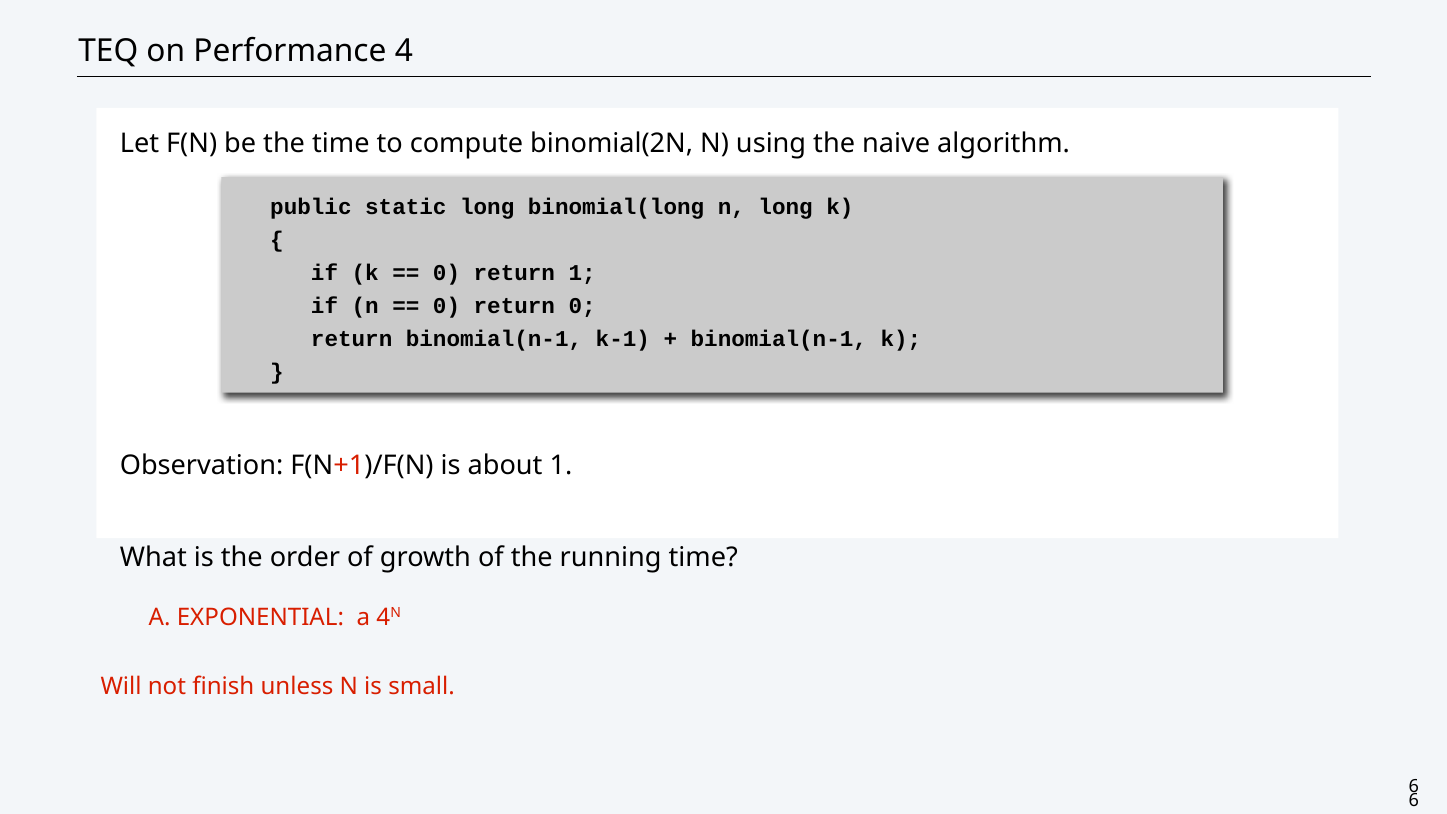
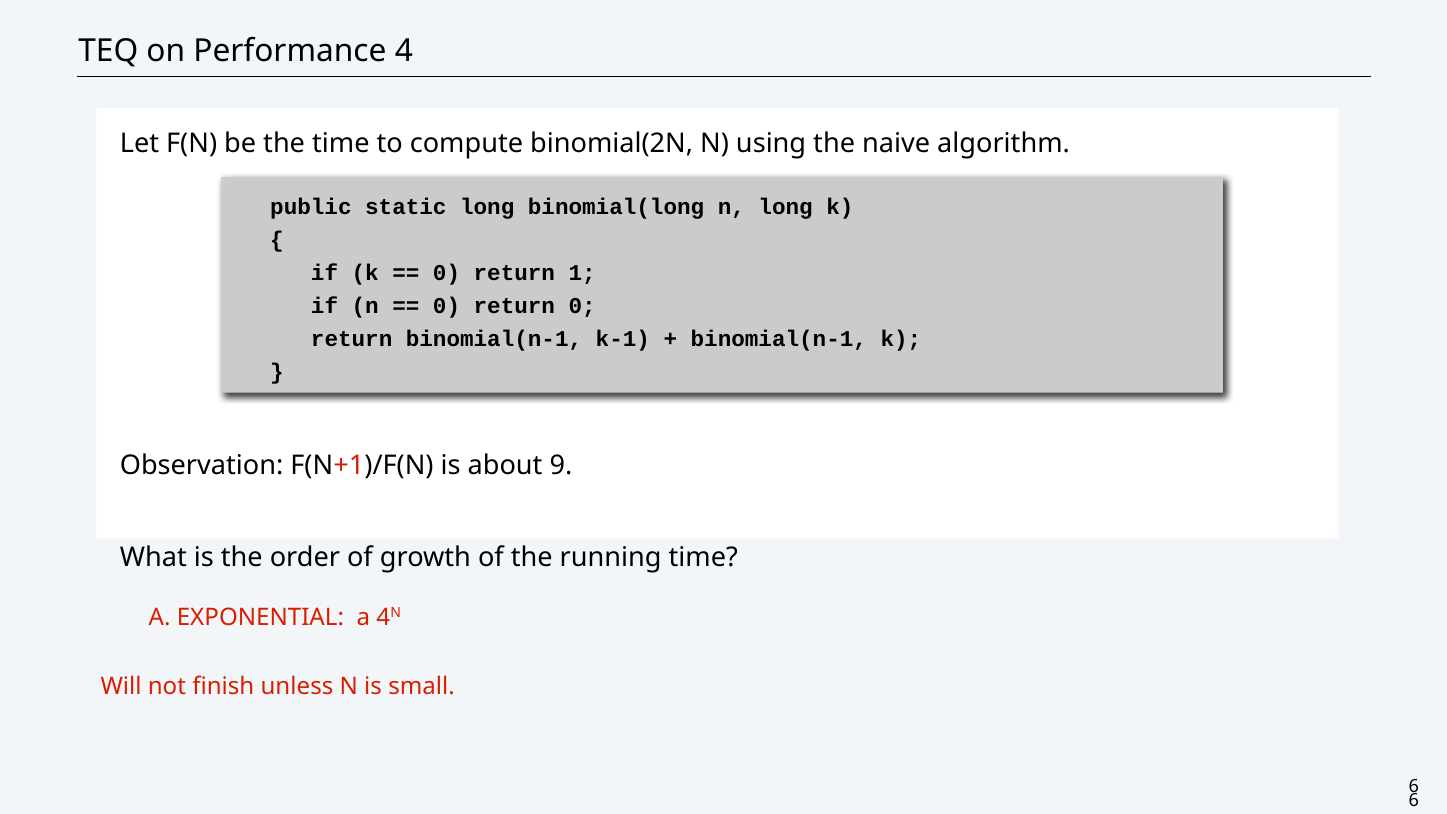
about 1: 1 -> 9 (561, 466)
